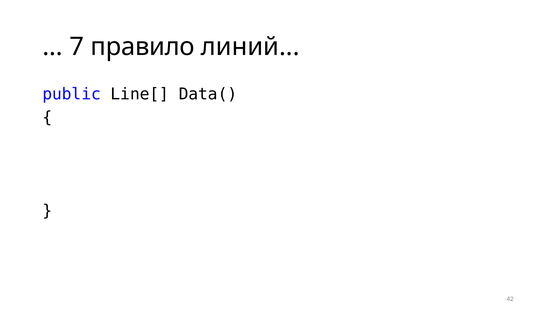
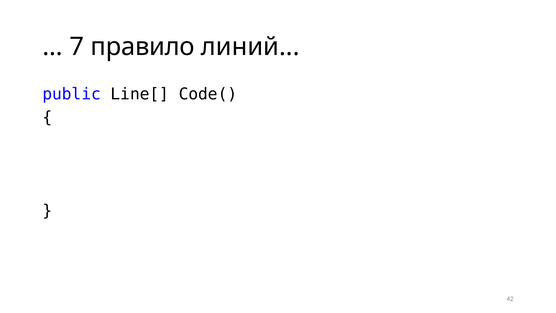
Data(: Data( -> Code( (208, 94)
